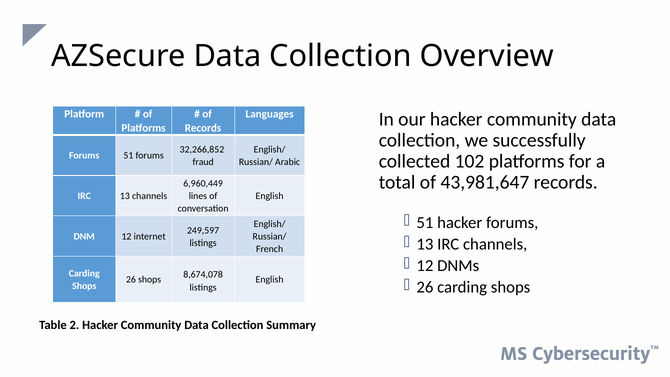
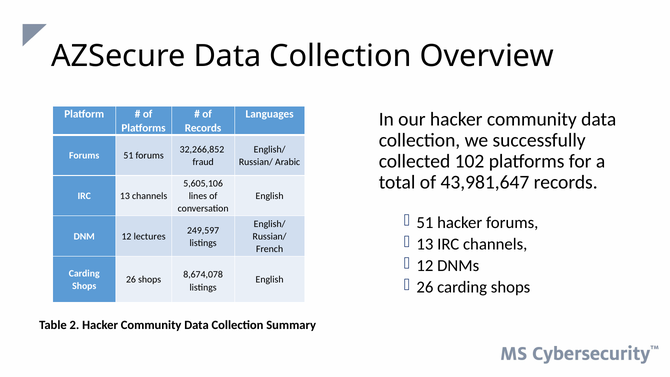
6,960,449: 6,960,449 -> 5,605,106 (203, 184)
internet: internet -> lectures (150, 237)
